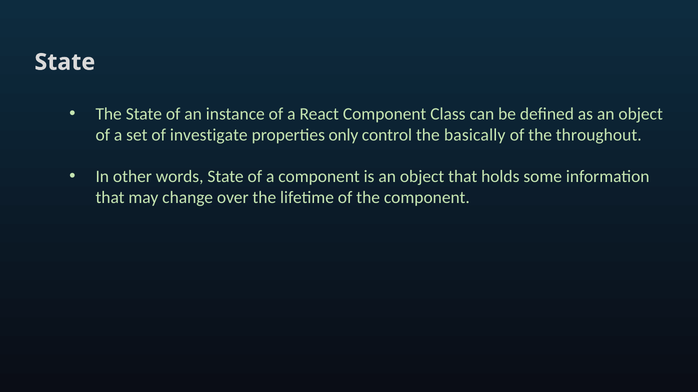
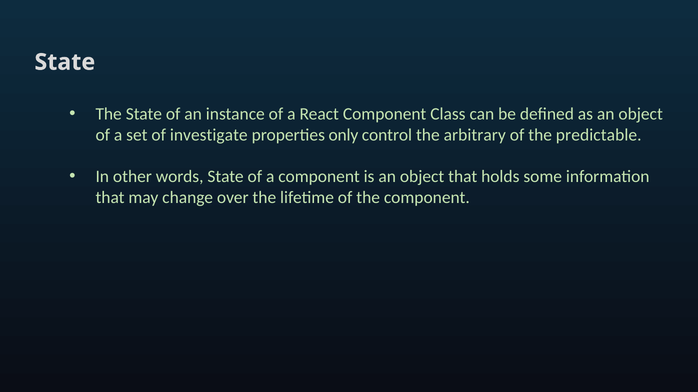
basically: basically -> arbitrary (475, 135)
throughout: throughout -> predictable (599, 135)
